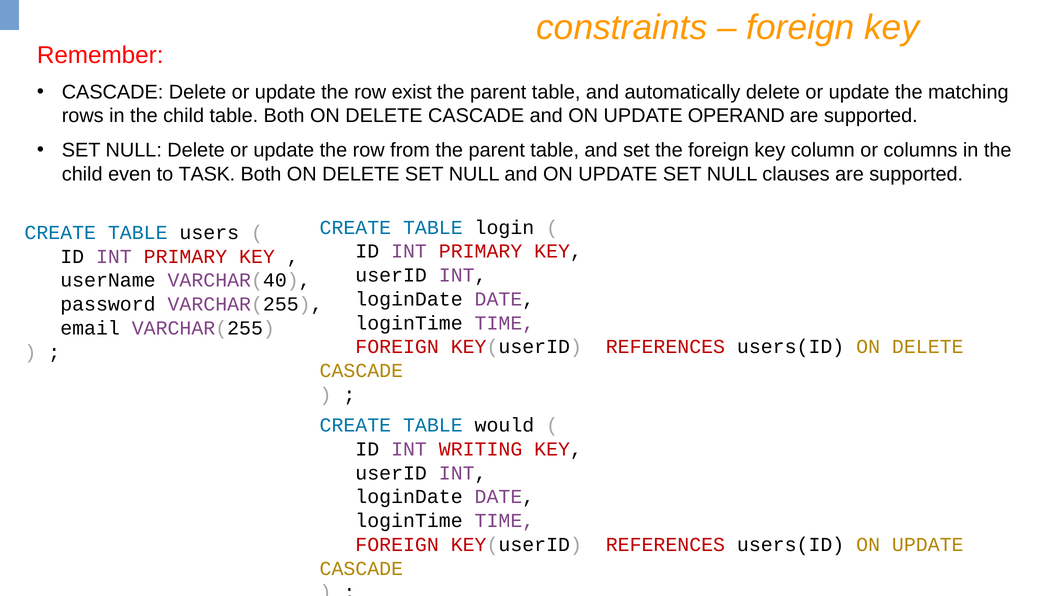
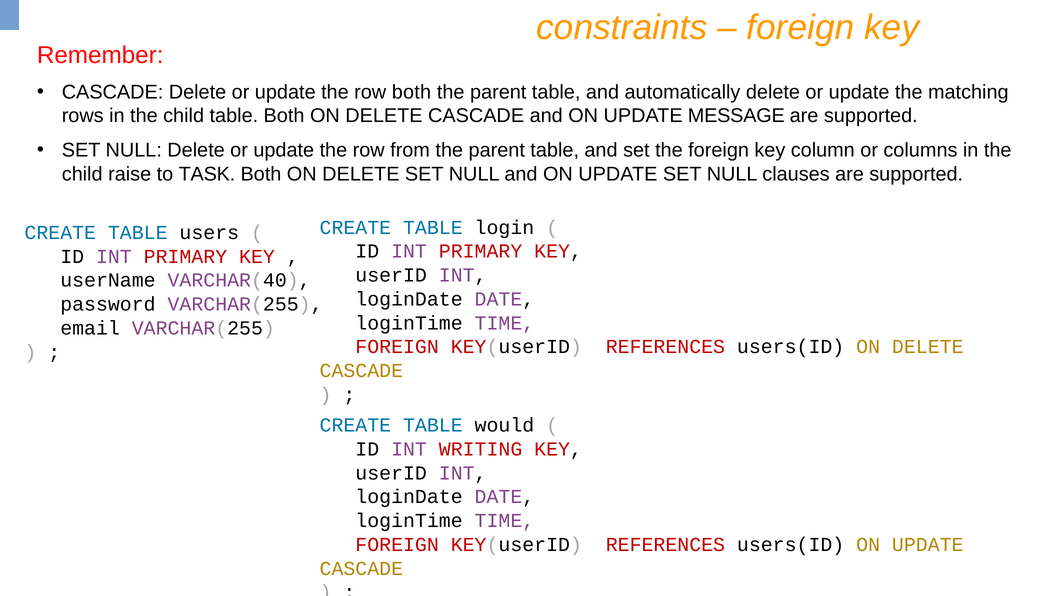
row exist: exist -> both (411, 92)
OPERAND: OPERAND -> MESSAGE (736, 116)
even: even -> raise (130, 174)
